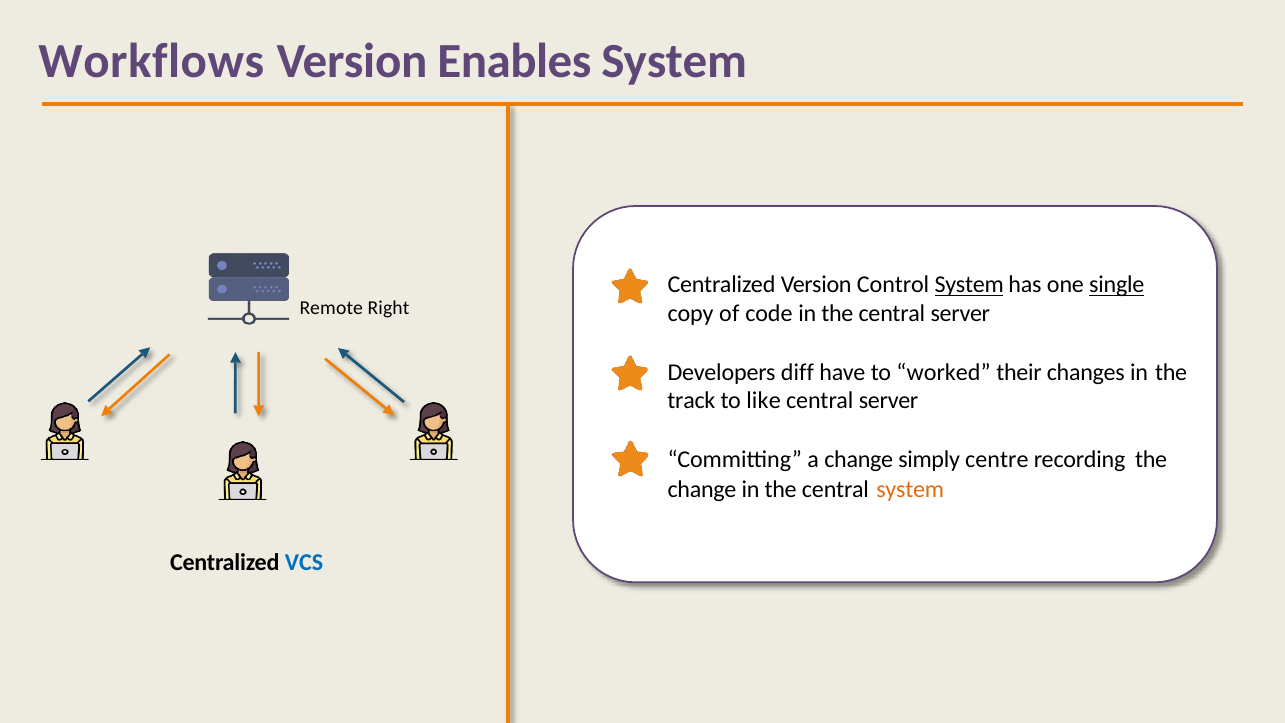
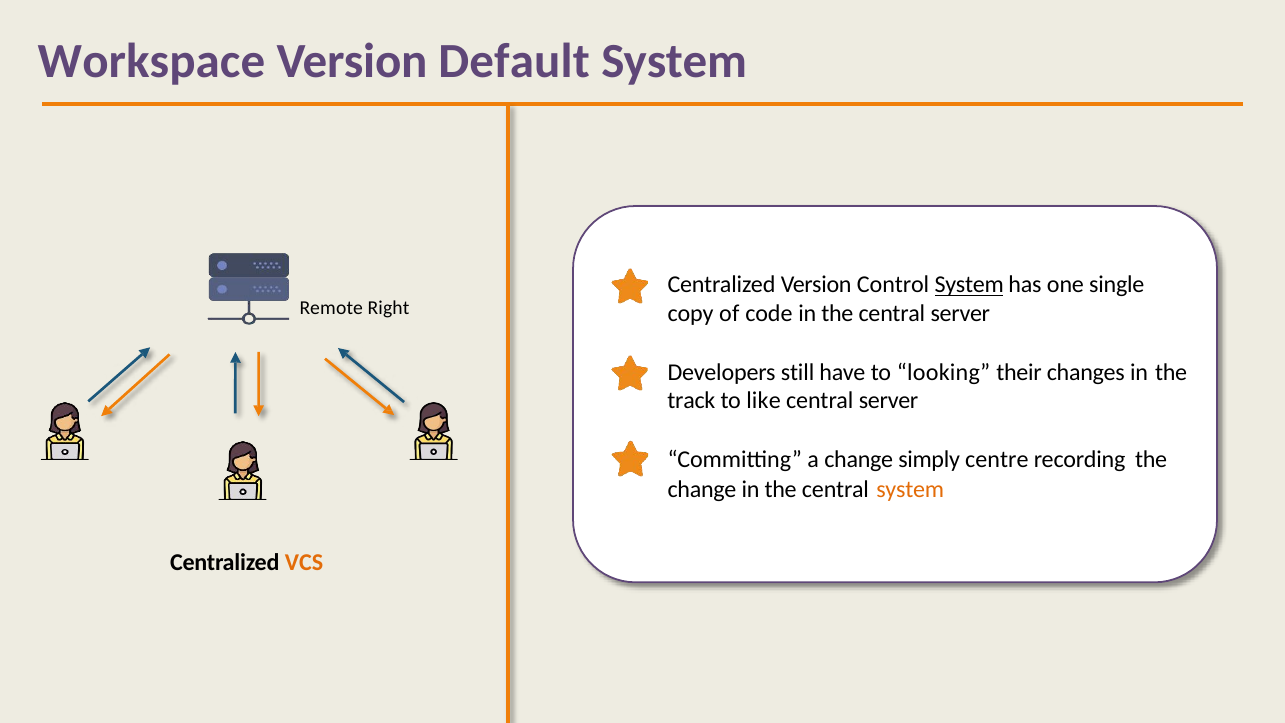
Workflows: Workflows -> Workspace (151, 61)
Enables: Enables -> Default (514, 61)
single underline: present -> none (1117, 285)
diff: diff -> still (798, 372)
worked: worked -> looking (944, 372)
VCS colour: blue -> orange (304, 562)
